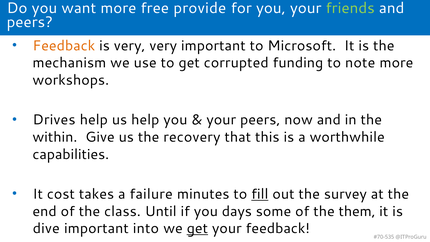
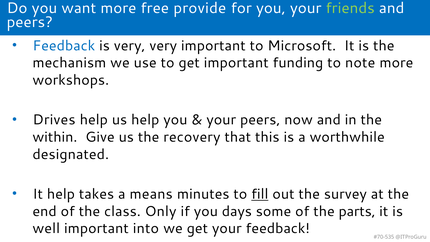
Feedback colour: orange -> blue (64, 46)
get corrupted: corrupted -> important (236, 63)
capabilities: capabilities -> designated (71, 154)
It cost: cost -> help (61, 194)
failure: failure -> means (151, 194)
Until: Until -> Only (161, 211)
them: them -> parts (357, 211)
dive: dive -> well (46, 228)
get underline: present -> none (197, 228)
